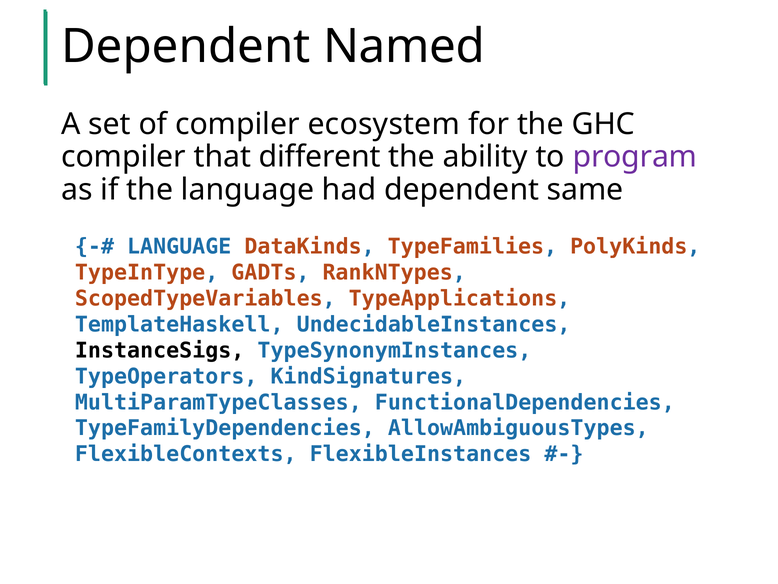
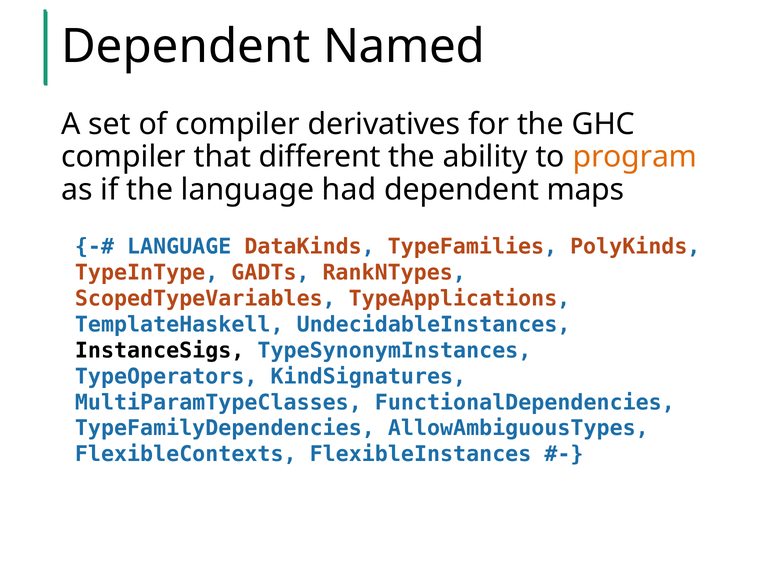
ecosystem: ecosystem -> derivatives (384, 124)
program colour: purple -> orange (635, 157)
same: same -> maps (585, 189)
